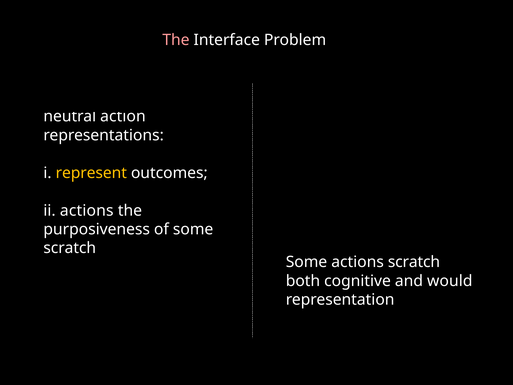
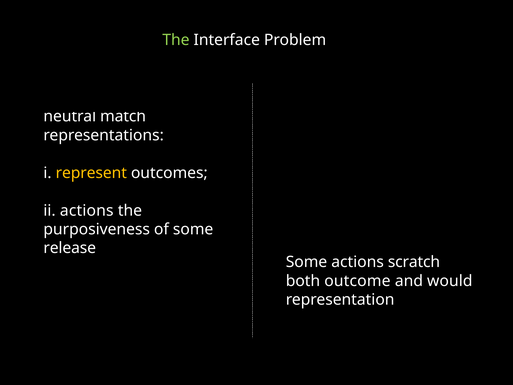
The colour: pink -> light green (176, 40)
action: action -> match (123, 116)
scratch: scratch -> release (70, 248)
cognitive: cognitive -> outcome (357, 281)
